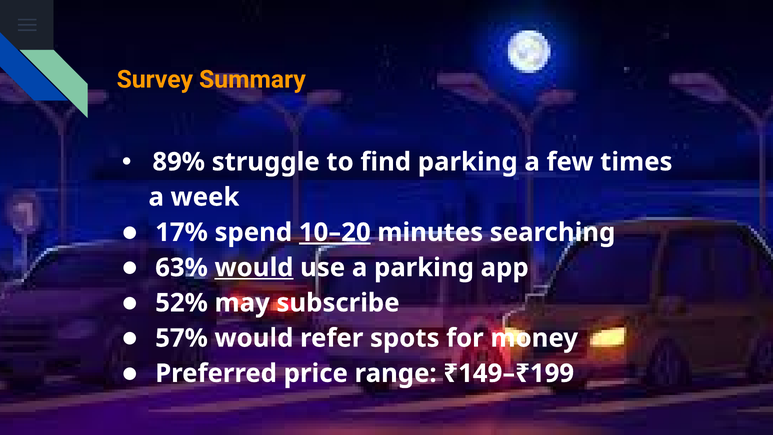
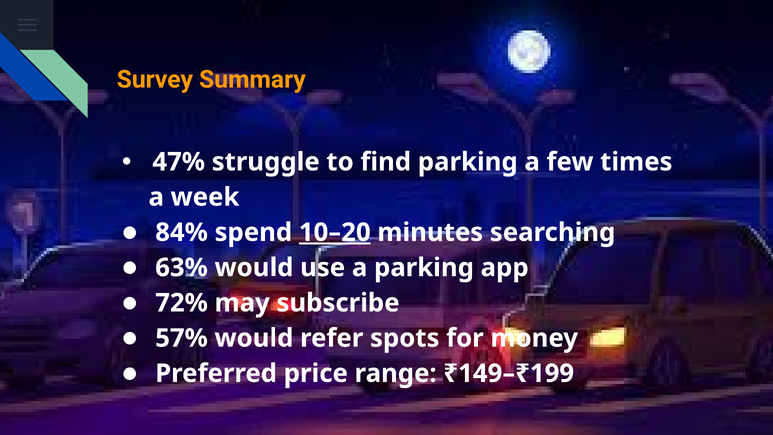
89%: 89% -> 47% (179, 162)
17%: 17% -> 84% (182, 232)
would underline: present -> none (254, 268)
52%: 52% -> 72% (182, 303)
